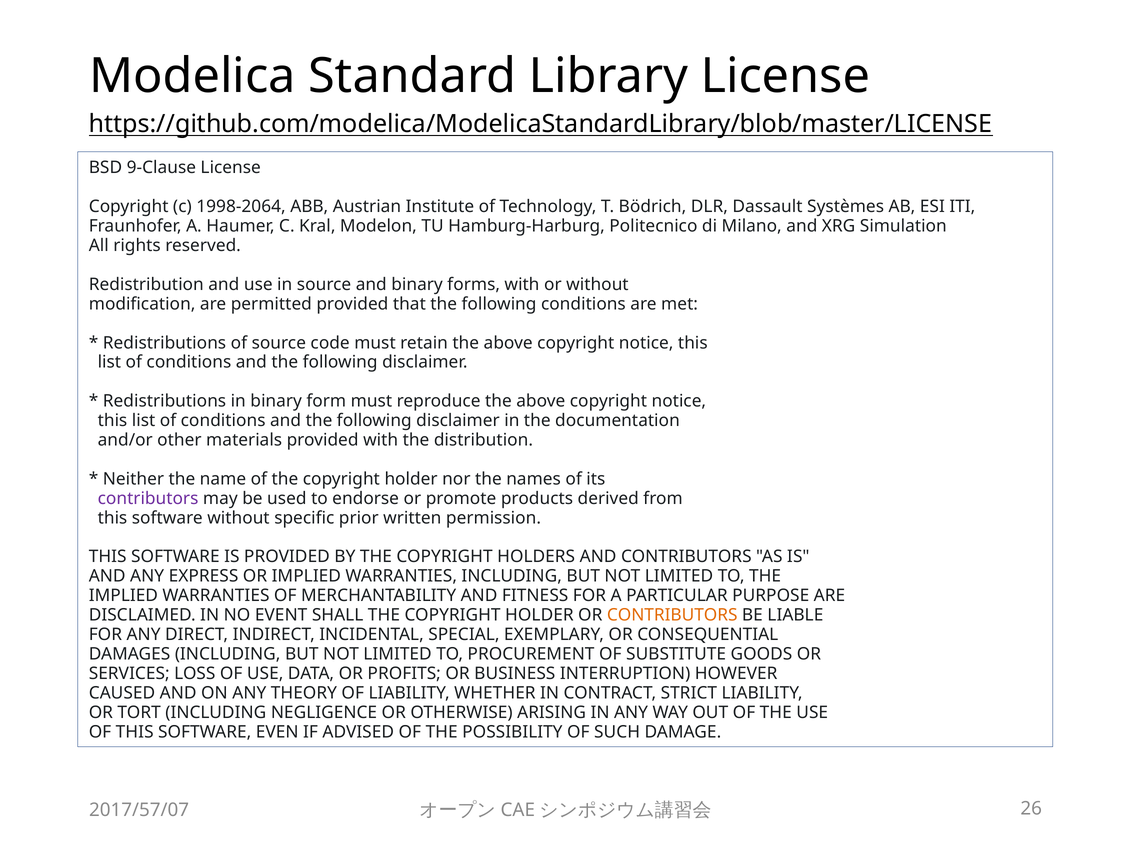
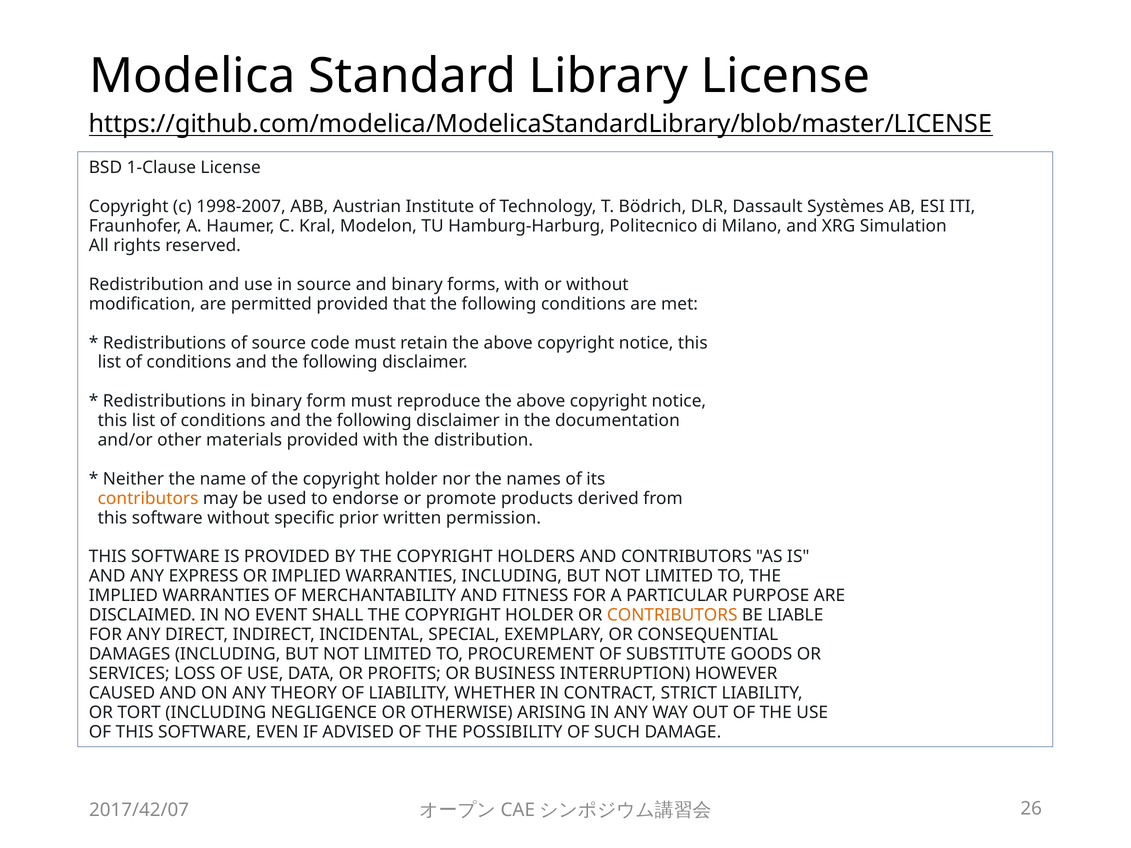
9-Clause: 9-Clause -> 1-Clause (161, 168)
1998-2064: 1998-2064 -> 1998-2007 (241, 207)
contributors colour: purple -> orange (148, 499)
2017/57/07: 2017/57/07 -> 2017/42/07 (139, 810)
